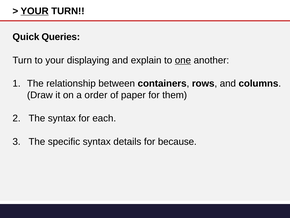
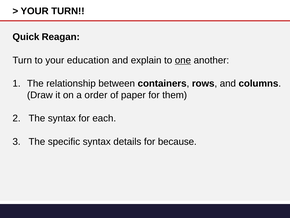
YOUR underline: present -> none (35, 11)
Queries: Queries -> Reagan (61, 37)
displaying: displaying -> education (88, 60)
